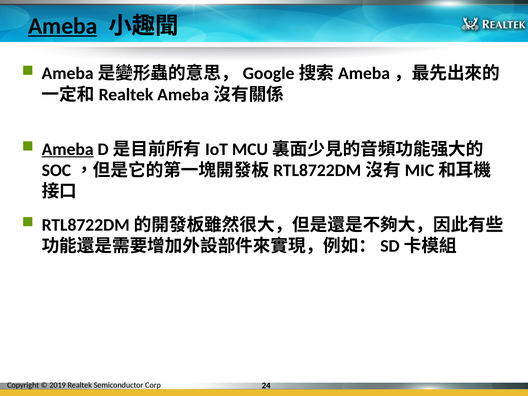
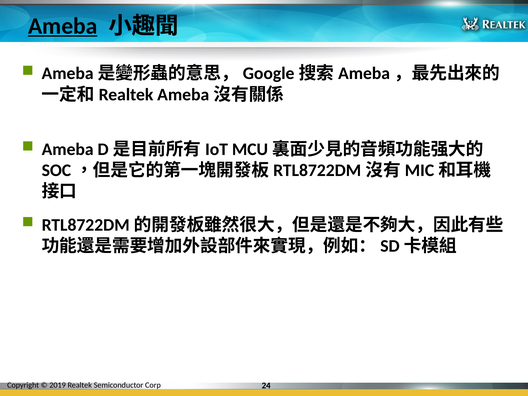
Ameba underline: present -> none (68, 149)
